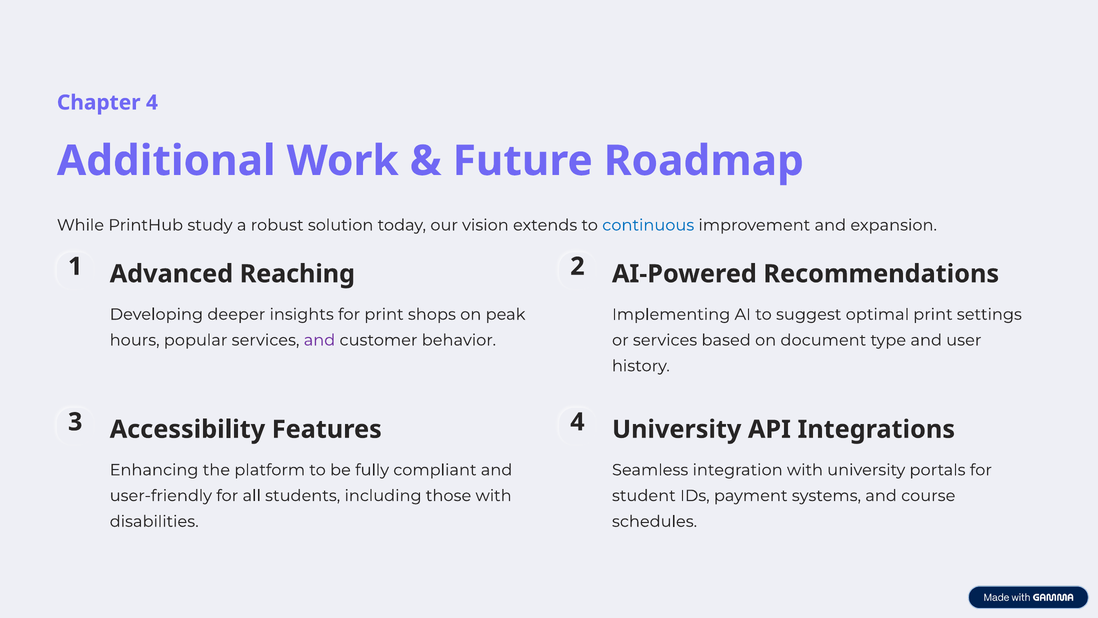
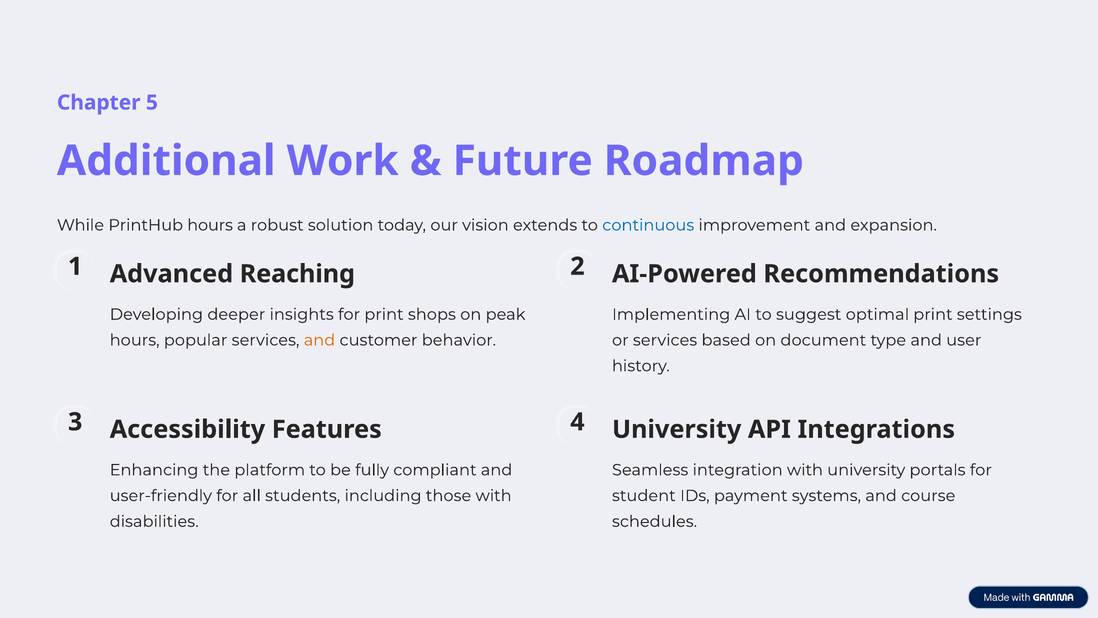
Chapter 4: 4 -> 5 (152, 103)
PrintHub study: study -> hours (210, 225)
and colour: purple -> orange (319, 340)
